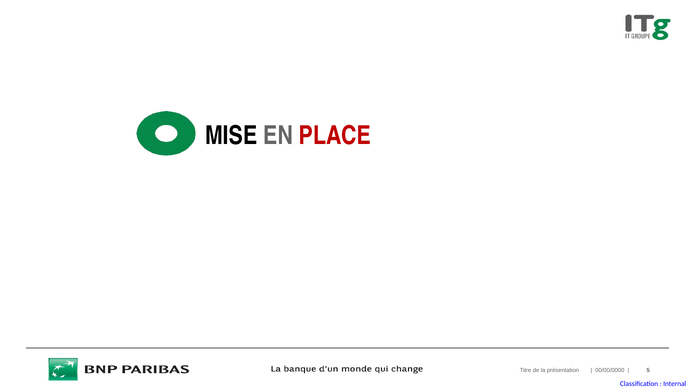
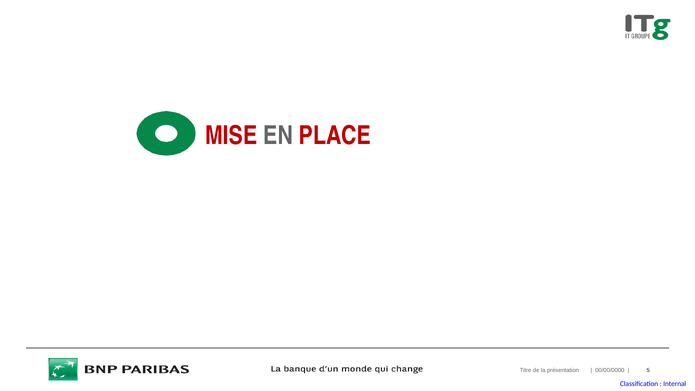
MISE colour: black -> red (231, 136)
